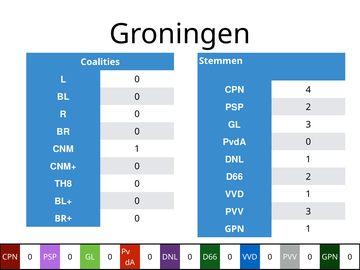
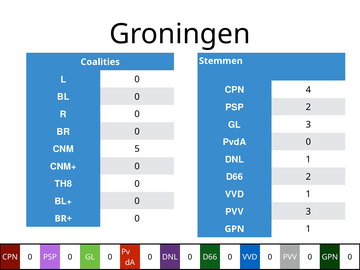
CNM 1: 1 -> 5 (137, 149)
